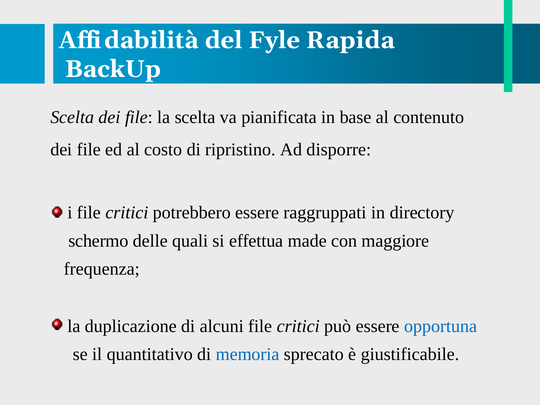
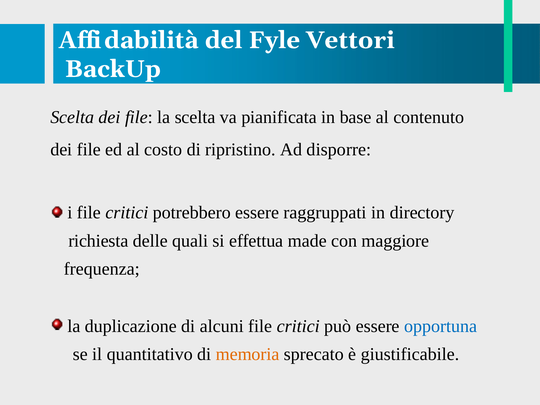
Rapida: Rapida -> Vettori (350, 40)
schermo: schermo -> richiesta (98, 241)
memoria colour: blue -> orange (248, 354)
